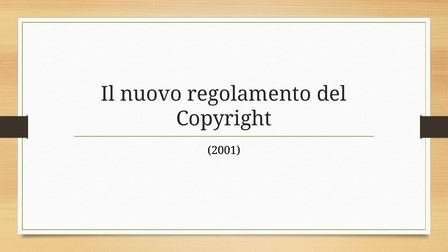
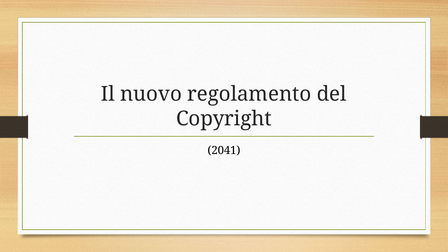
2001: 2001 -> 2041 (224, 151)
